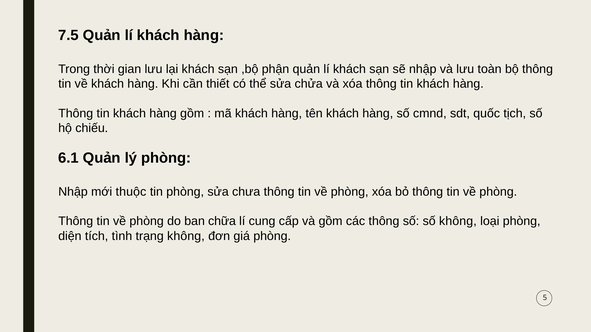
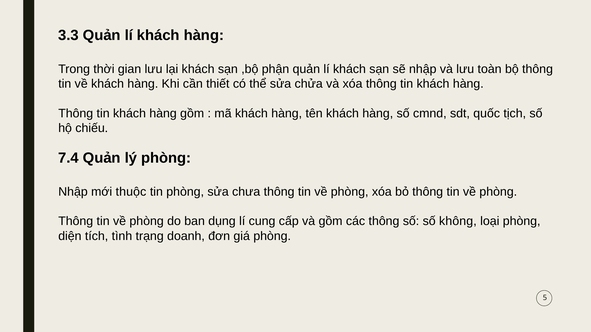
7.5: 7.5 -> 3.3 (69, 35)
6.1: 6.1 -> 7.4 (69, 158)
chữa: chữa -> dụng (222, 221)
trạng không: không -> doanh (186, 236)
